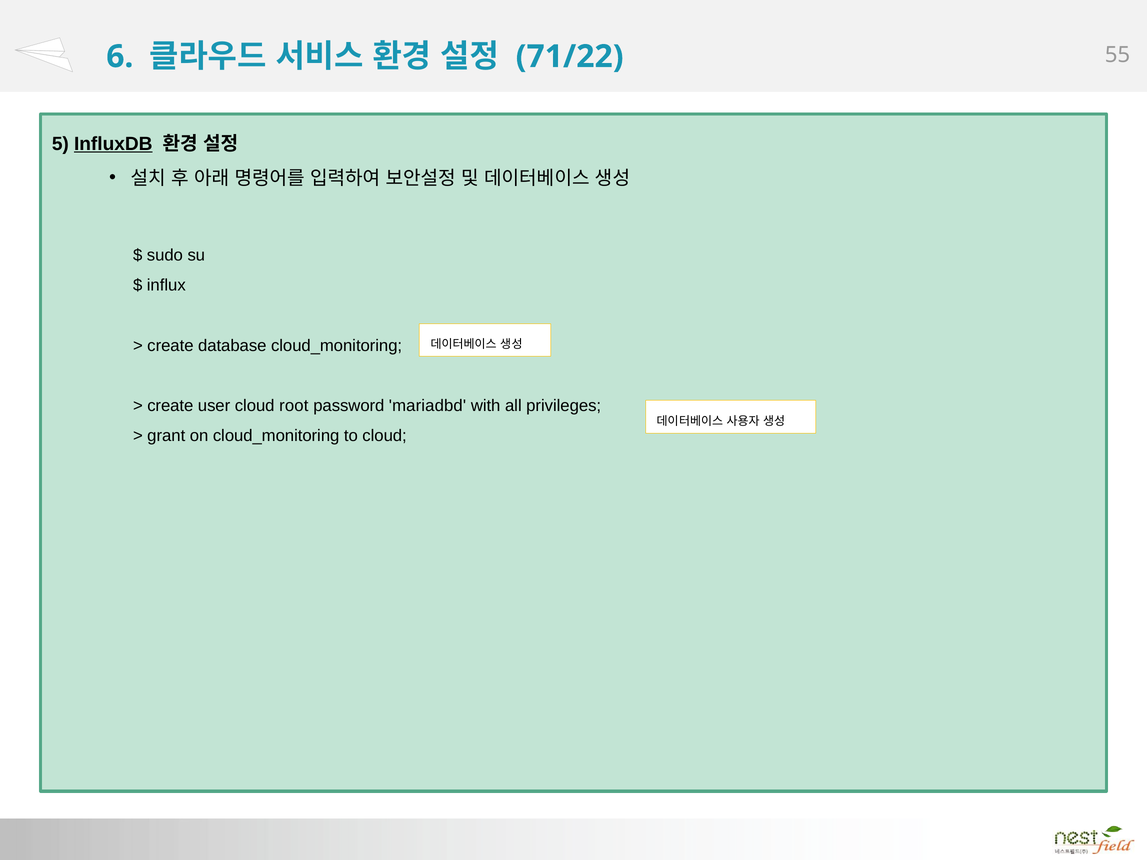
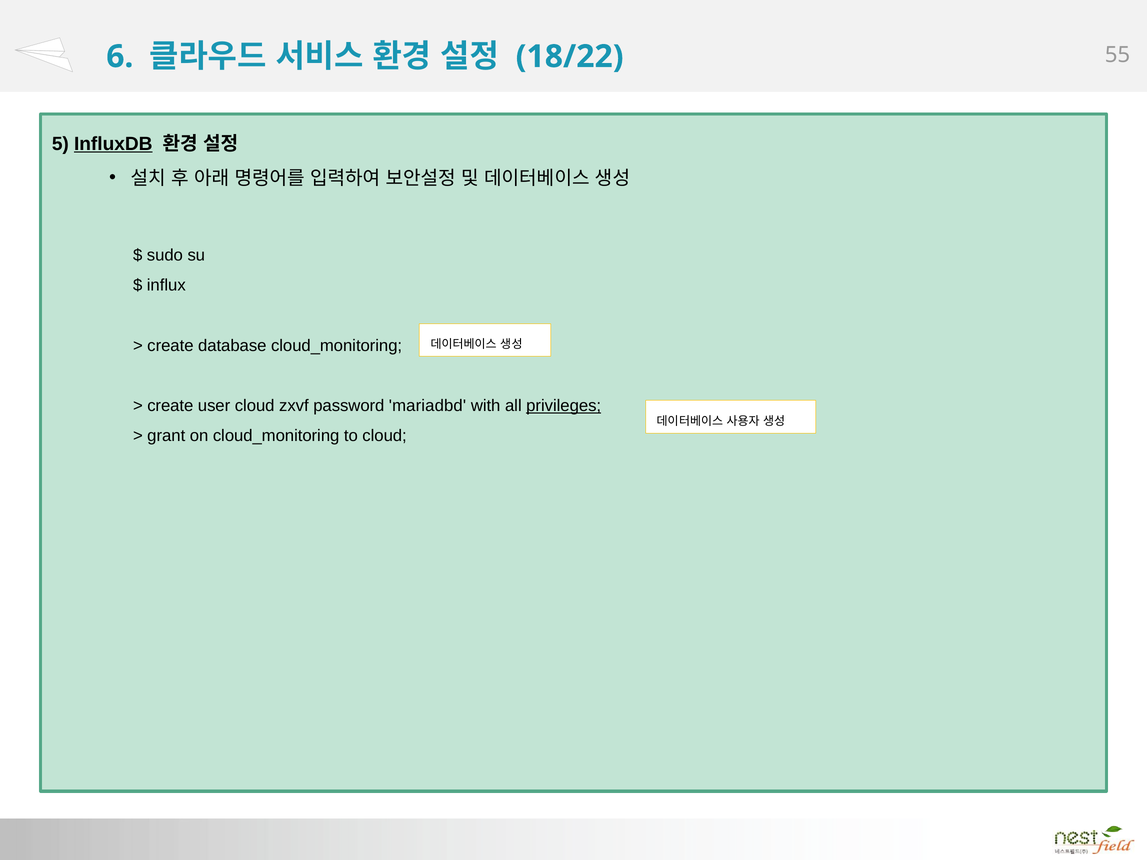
71/22: 71/22 -> 18/22 (570, 57)
root: root -> zxvf (294, 406)
privileges underline: none -> present (564, 406)
